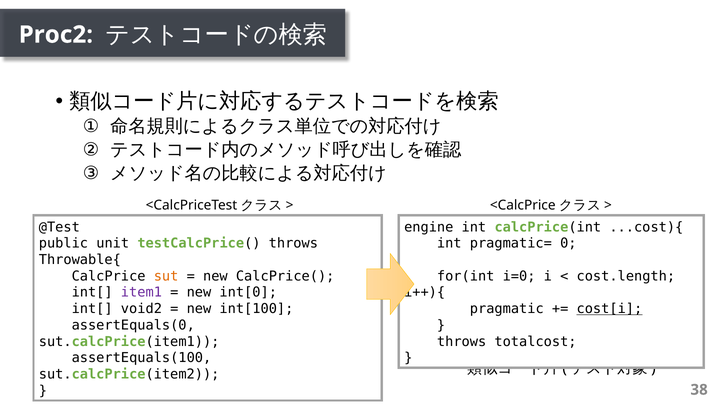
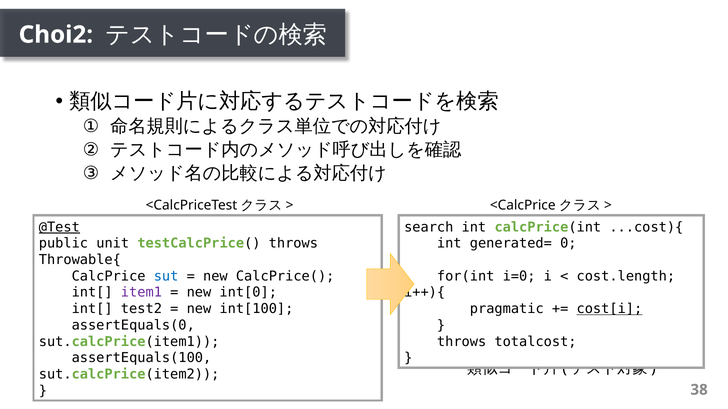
Proc2: Proc2 -> Choi2 (56, 35)
@Test underline: none -> present (59, 227)
engine: engine -> search (429, 227)
pragmatic=: pragmatic= -> generated= (511, 244)
sut colour: orange -> blue (166, 276)
void2: void2 -> test2 (141, 309)
